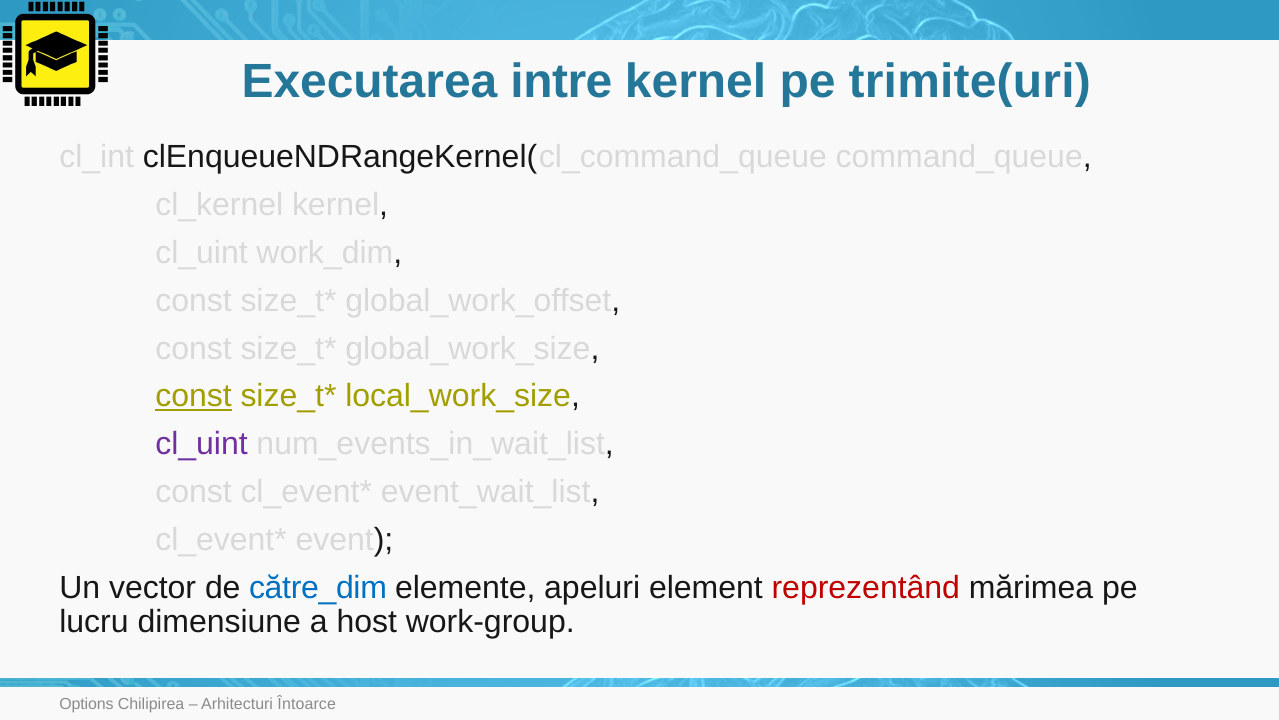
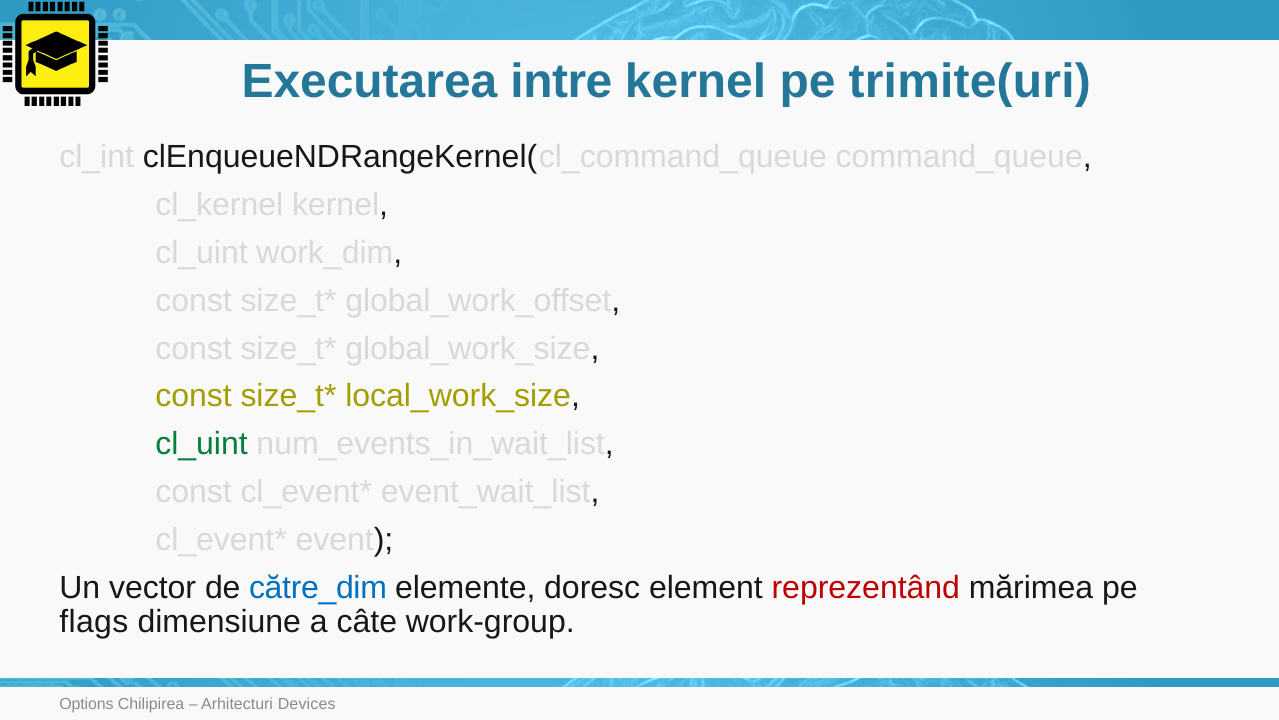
const underline: present -> none (193, 396)
cl_uint colour: purple -> green (201, 444)
apeluri: apeluri -> doresc (592, 587)
lucru: lucru -> flags (94, 622)
host: host -> câte (367, 622)
Întoarce: Întoarce -> Devices (307, 704)
